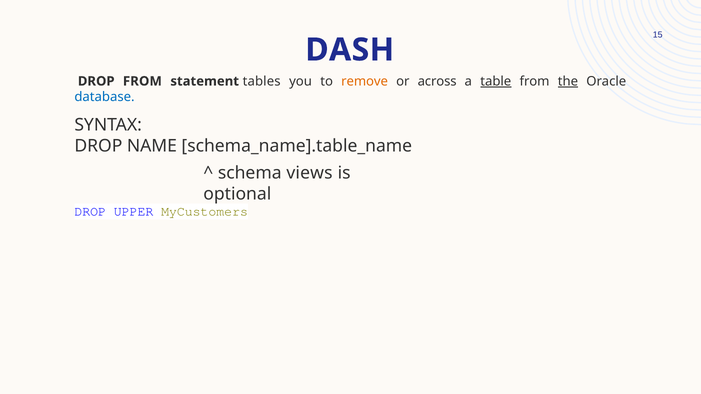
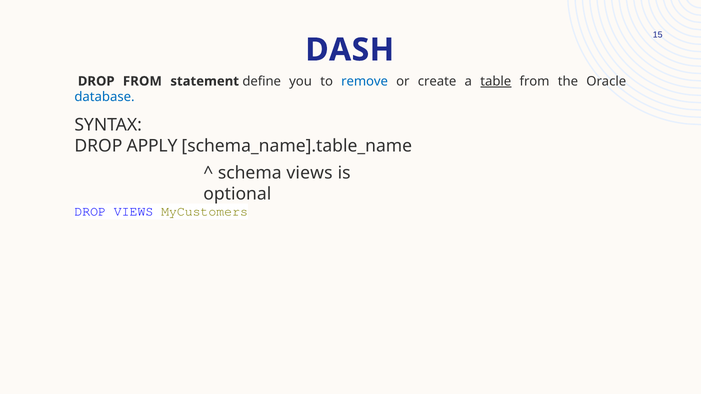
tables: tables -> define (262, 81)
remove colour: orange -> blue (365, 81)
across: across -> create (437, 81)
the underline: present -> none (568, 81)
NAME: NAME -> APPLY (152, 146)
DROP UPPER: UPPER -> VIEWS (134, 212)
